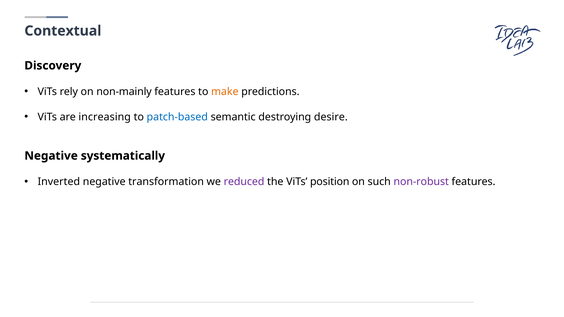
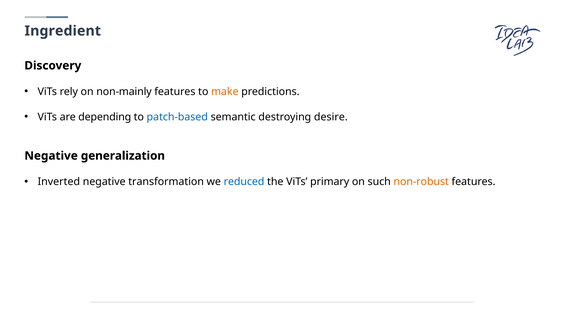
Contextual: Contextual -> Ingredient (63, 31)
increasing: increasing -> depending (105, 117)
systematically: systematically -> generalization (123, 156)
reduced colour: purple -> blue (244, 182)
position: position -> primary (330, 182)
non-robust colour: purple -> orange (421, 182)
